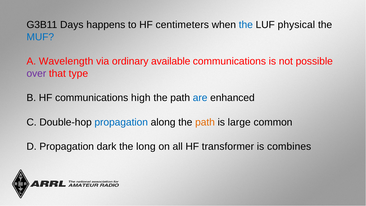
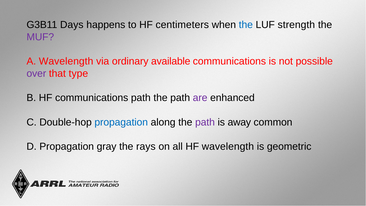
physical: physical -> strength (296, 25)
MUF colour: blue -> purple (40, 37)
communications high: high -> path (141, 98)
are colour: blue -> purple (200, 98)
path colour: orange -> purple (205, 122)
large: large -> away (239, 122)
dark: dark -> gray (107, 146)
long: long -> rays (146, 146)
HF transformer: transformer -> wavelength (228, 146)
combines: combines -> geometric (289, 146)
